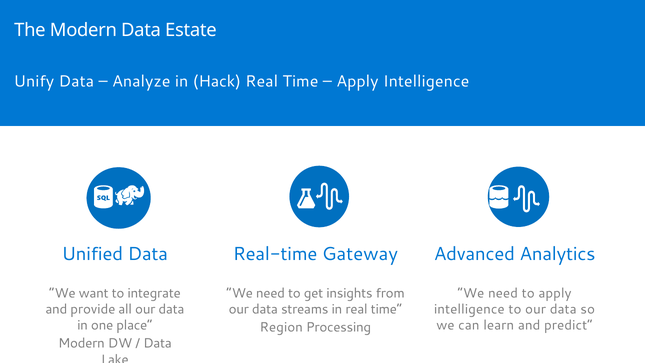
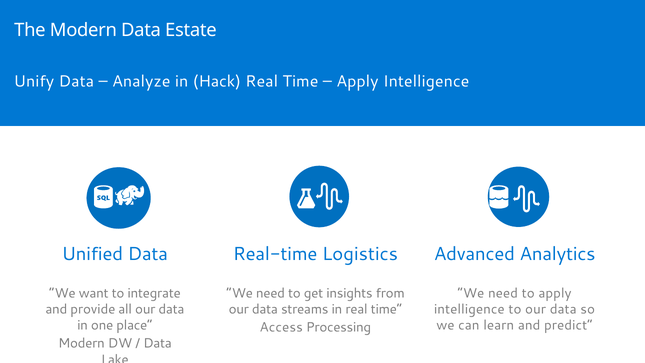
Gateway: Gateway -> Logistics (360, 254)
Region: Region -> Access (281, 327)
